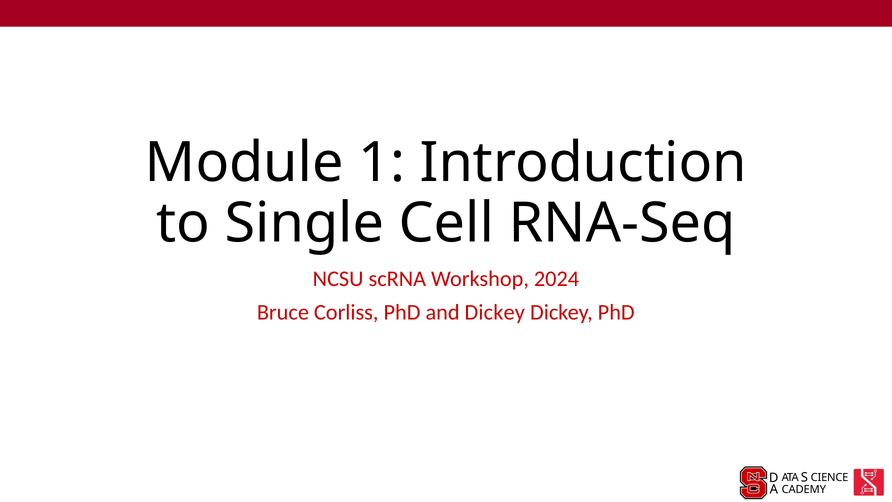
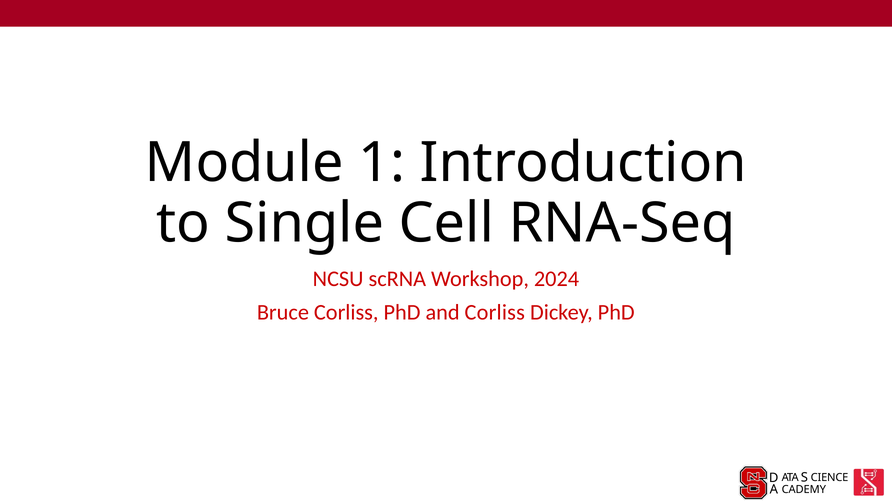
and Dickey: Dickey -> Corliss (495, 312)
